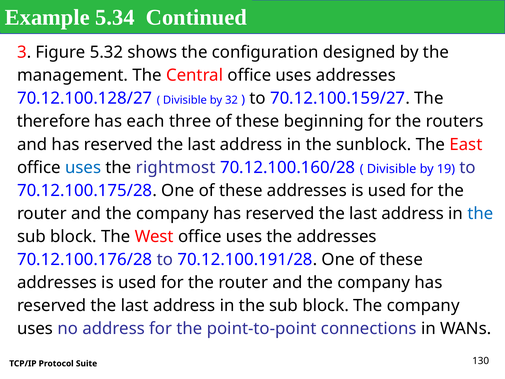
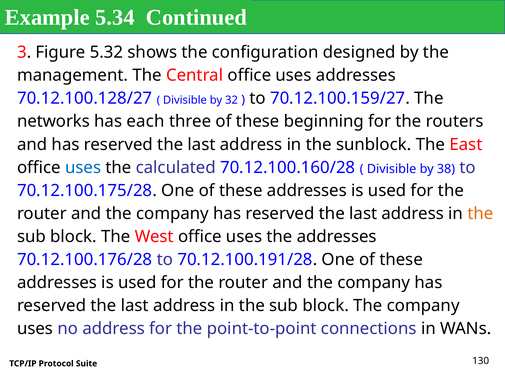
therefore: therefore -> networks (53, 121)
rightmost: rightmost -> calculated (176, 167)
19: 19 -> 38 (446, 169)
the colour: blue -> orange (480, 213)
